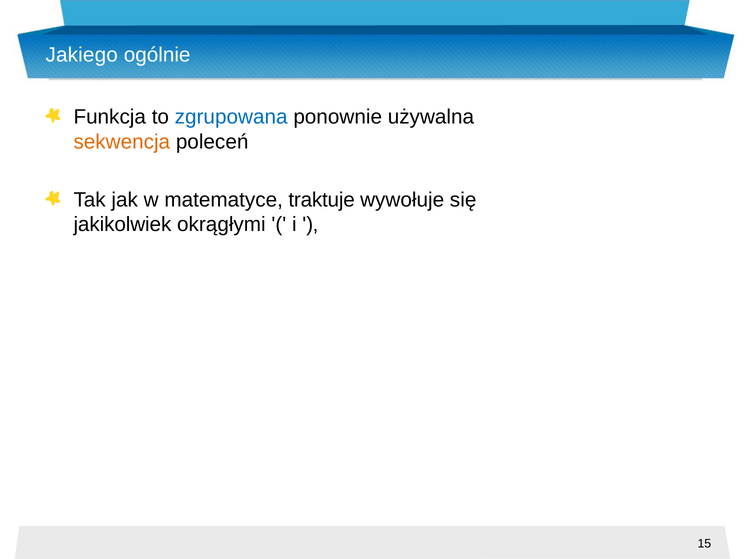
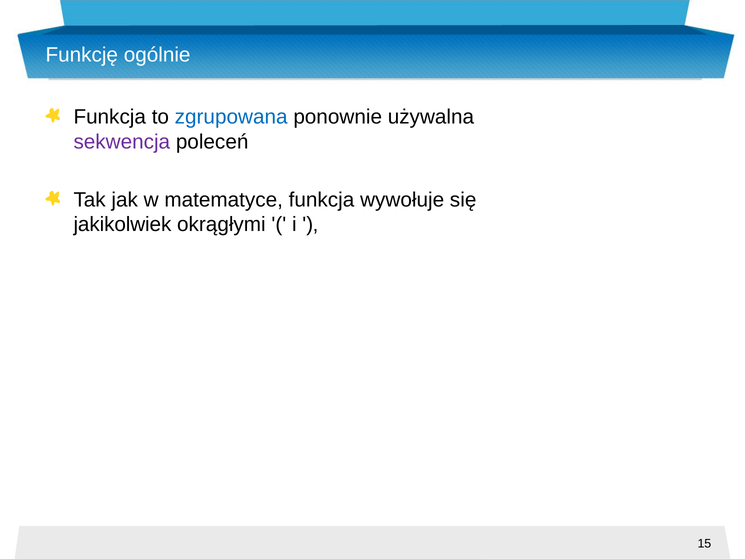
Jakiego: Jakiego -> Funkcję (82, 55)
sekwencja colour: orange -> purple (122, 142)
matematyce traktuje: traktuje -> funkcja (322, 200)
